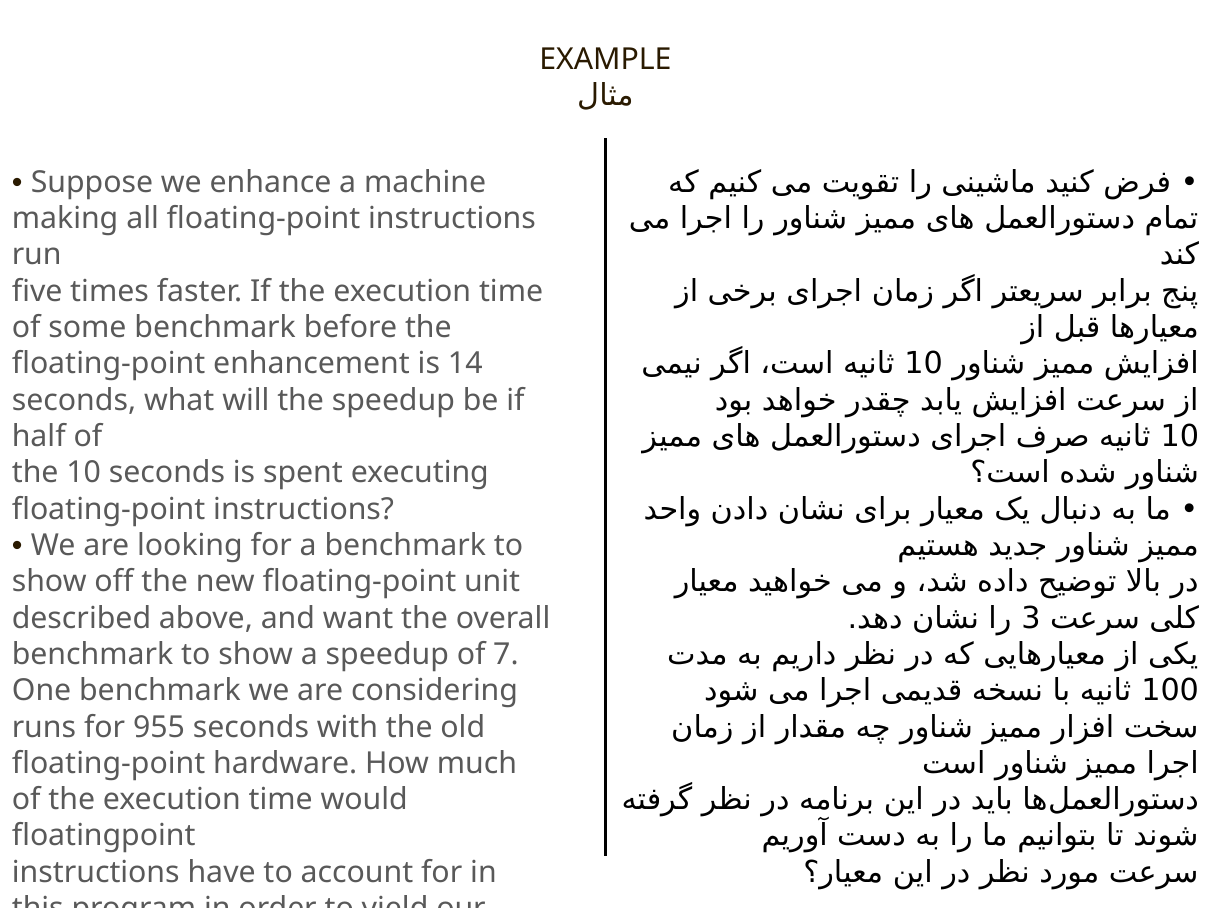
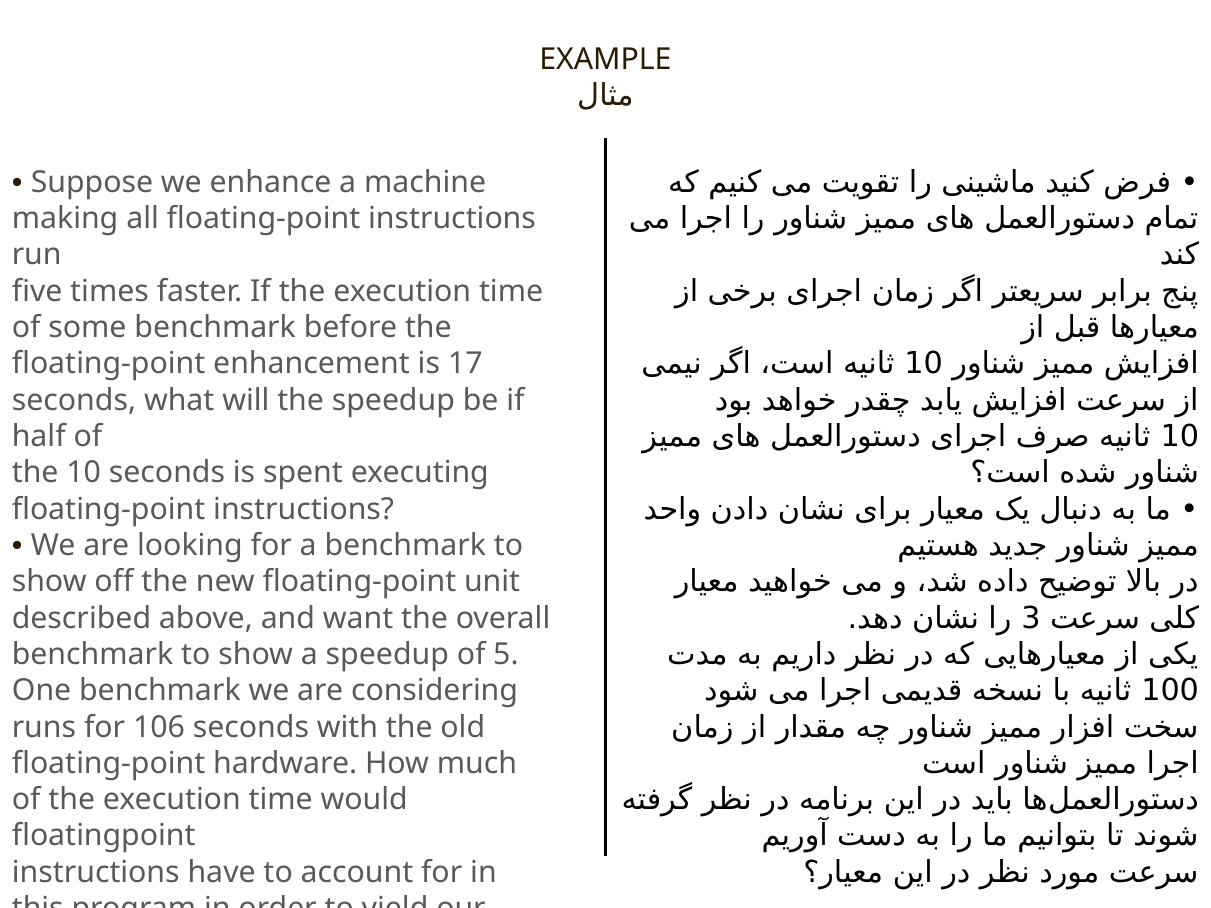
14: 14 -> 17 (465, 364)
7: 7 -> 5 (506, 655)
955: 955 -> 106 (159, 727)
